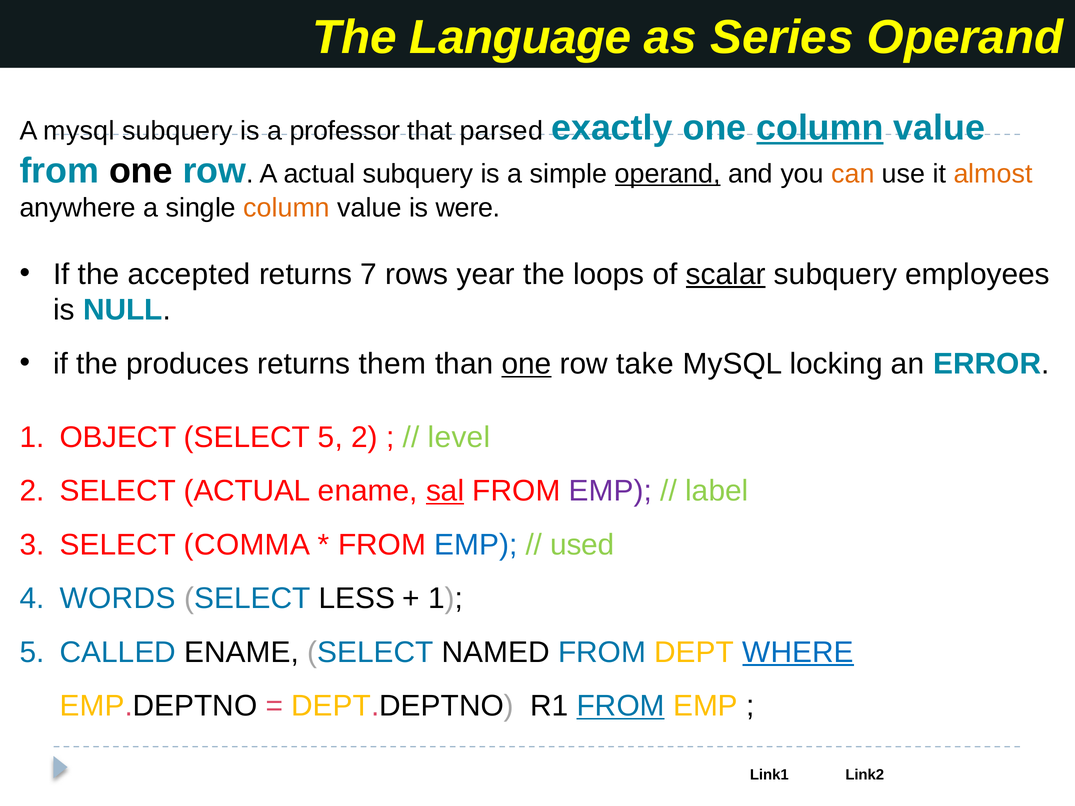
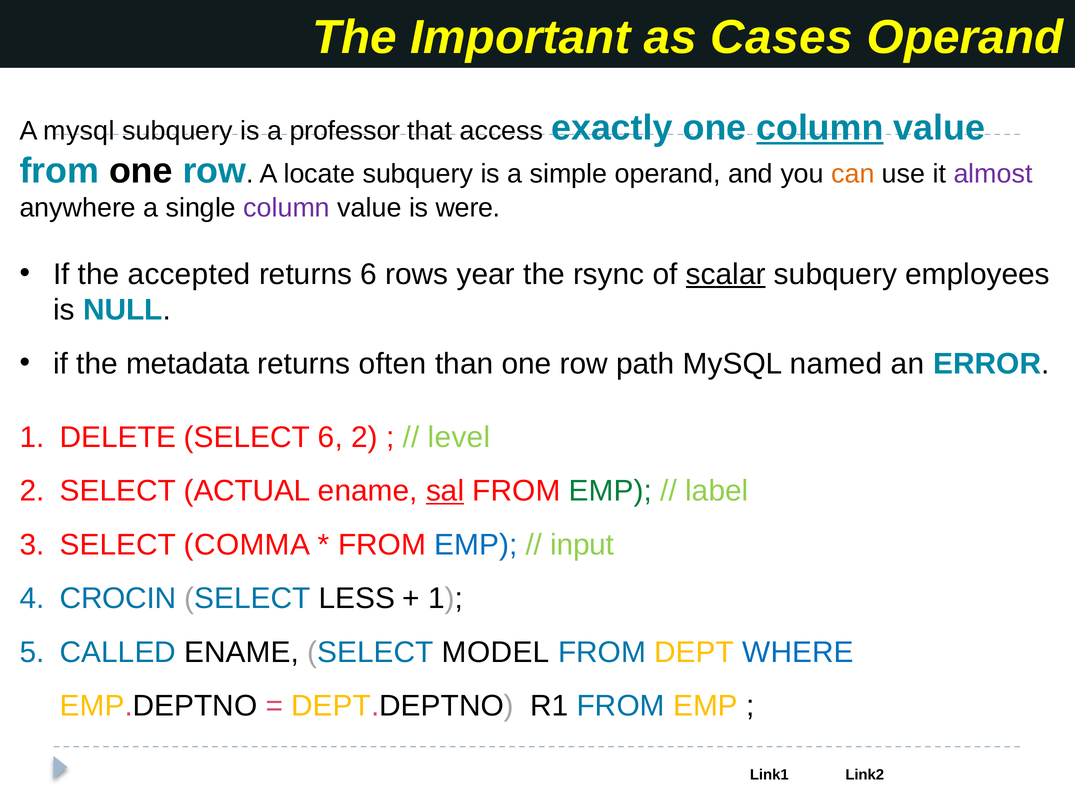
Language: Language -> Important (520, 37)
Series: Series -> Cases (782, 37)
parsed: parsed -> access (501, 131)
A actual: actual -> locate (319, 174)
operand underline: present -> none (668, 174)
almost colour: orange -> purple (993, 174)
column colour: orange -> purple (287, 208)
returns 7: 7 -> 6 (369, 274)
loops: loops -> rsync (609, 274)
produces: produces -> metadata (188, 364)
them: them -> often (393, 364)
one underline: present -> none (527, 364)
take: take -> path (645, 364)
locking: locking -> named (836, 364)
OBJECT: OBJECT -> DELETE (118, 437)
SELECT 5: 5 -> 6 (330, 437)
EMP colour: purple -> green (610, 491)
used: used -> input (582, 545)
WORDS: WORDS -> CROCIN (118, 599)
NAMED: NAMED -> MODEL (496, 652)
WHERE underline: present -> none (798, 652)
FROM underline: present -> none (621, 706)
